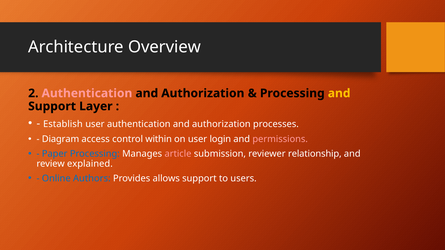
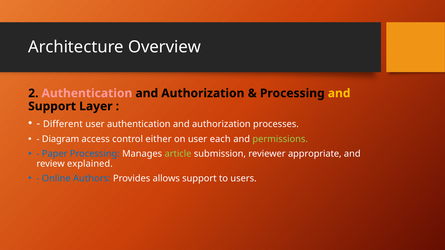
Establish: Establish -> Different (63, 124)
within: within -> either (159, 139)
login: login -> each (220, 139)
permissions colour: pink -> light green (280, 139)
article colour: pink -> light green (178, 154)
relationship: relationship -> appropriate (315, 154)
